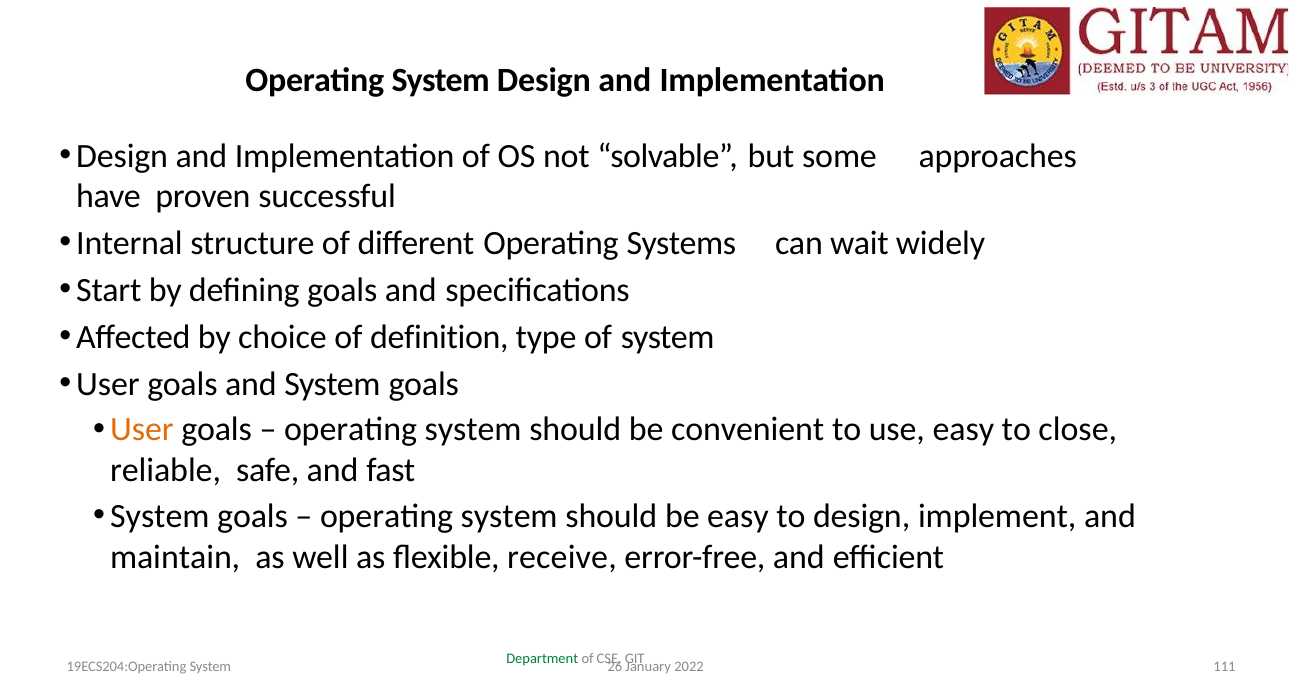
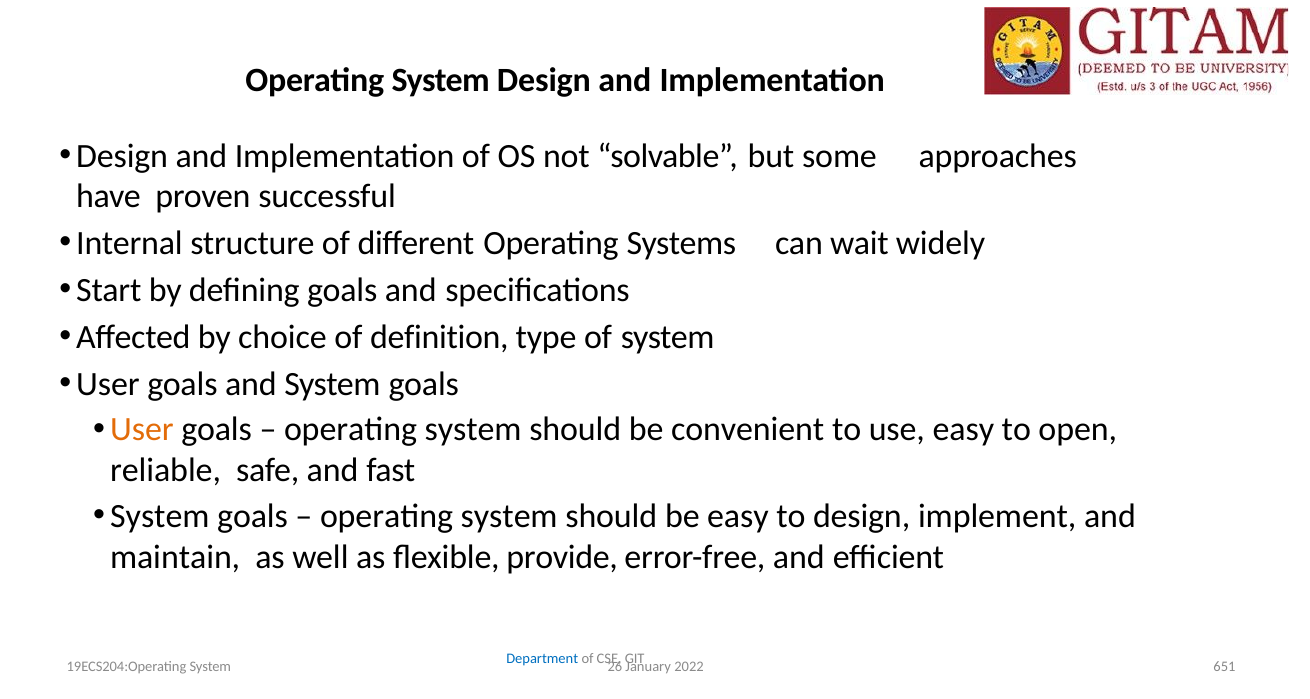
close: close -> open (1078, 430)
receive: receive -> provide (562, 557)
Department colour: green -> blue (542, 658)
111: 111 -> 651 (1225, 666)
